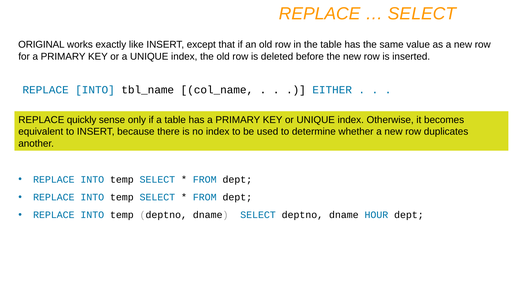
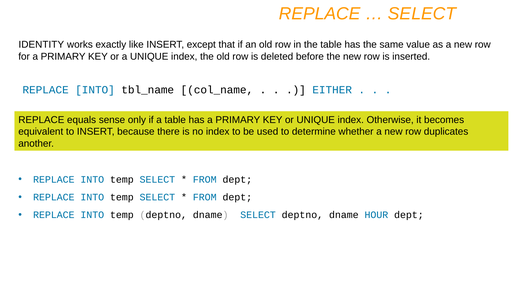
ORIGINAL: ORIGINAL -> IDENTITY (41, 45)
quickly: quickly -> equals (82, 120)
